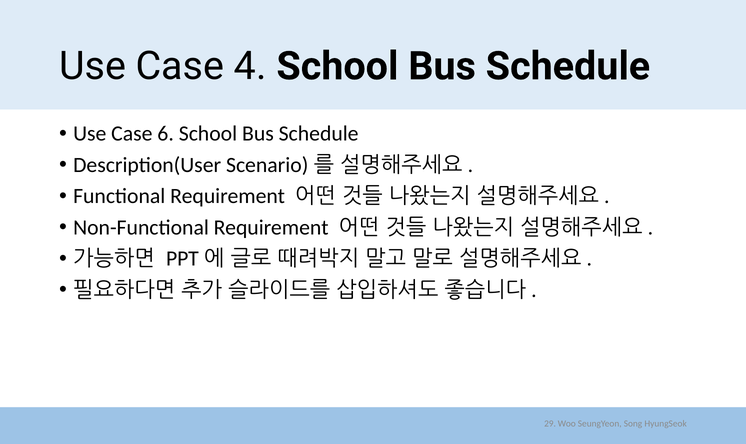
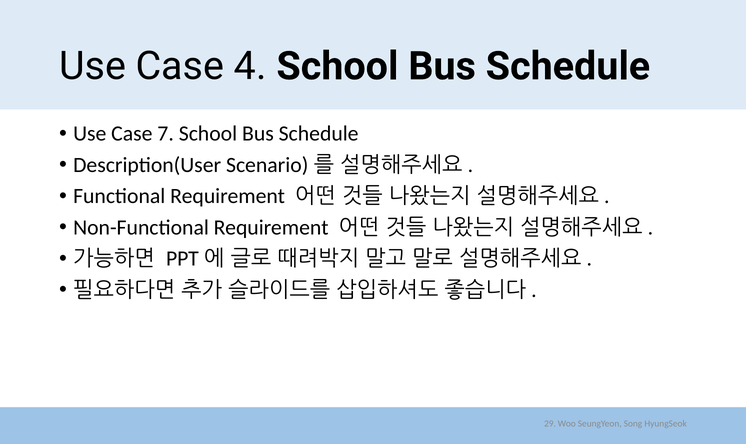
6: 6 -> 7 (166, 134)
